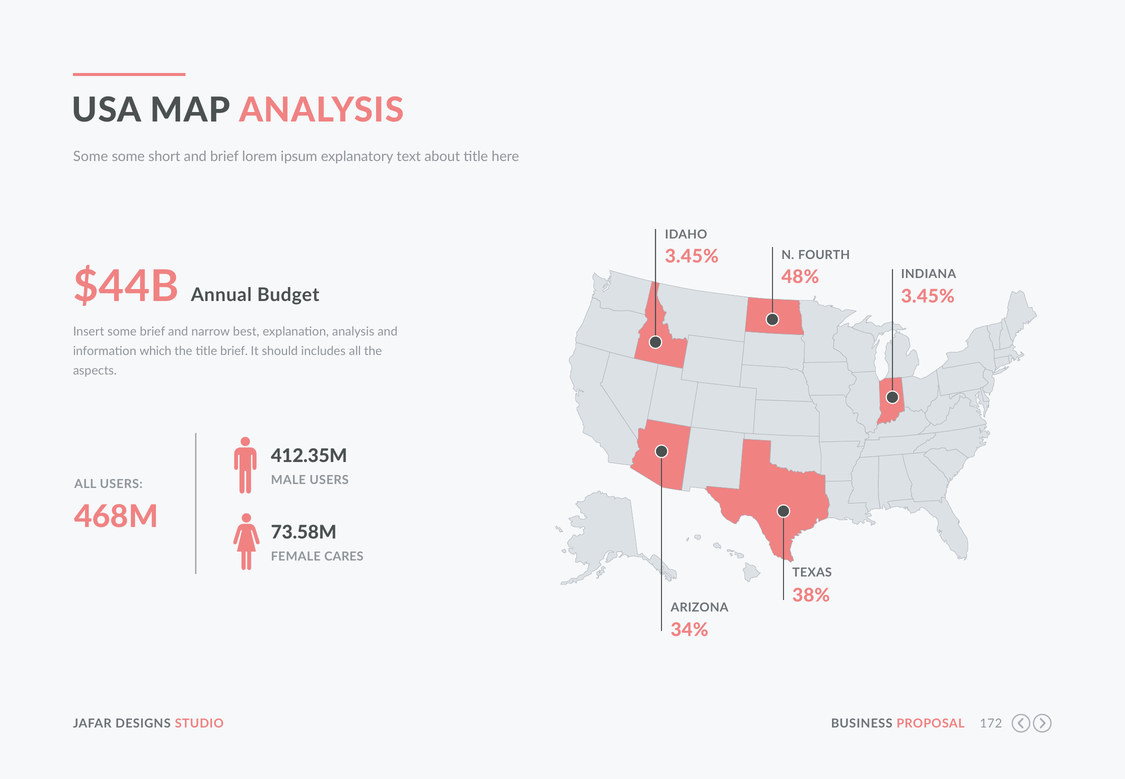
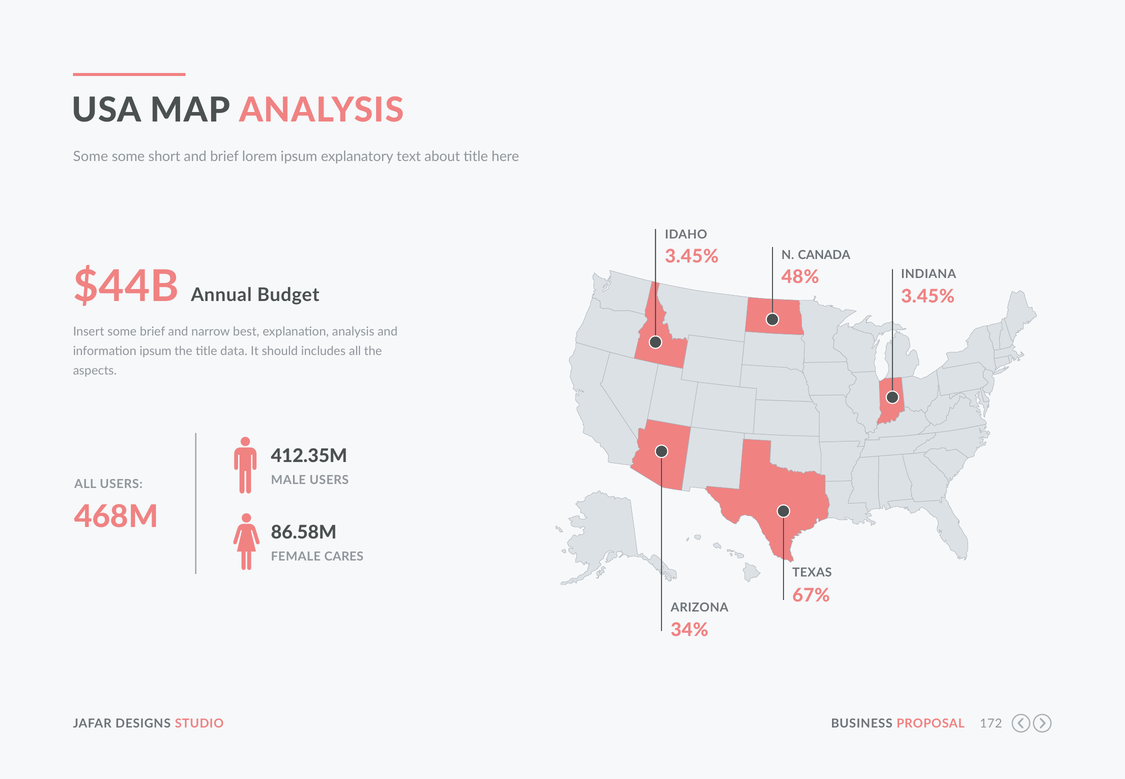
FOURTH: FOURTH -> CANADA (824, 255)
information which: which -> ipsum (156, 351)
title brief: brief -> data (234, 351)
73.58M: 73.58M -> 86.58M (304, 532)
38%: 38% -> 67% (811, 595)
